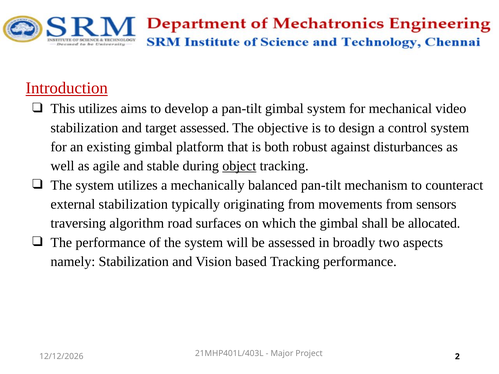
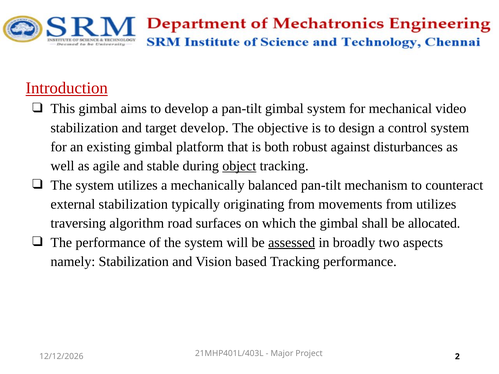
This utilizes: utilizes -> gimbal (98, 109)
target assessed: assessed -> develop (205, 128)
from sensors: sensors -> utilizes (436, 204)
assessed underline: none -> present (292, 243)
